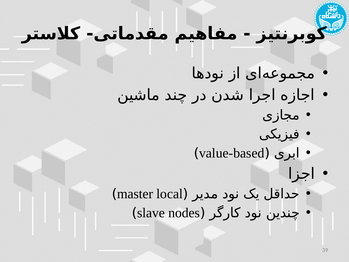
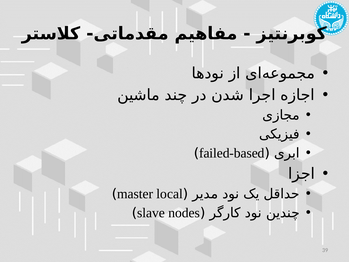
value-based: value-based -> failed-based (232, 153)
